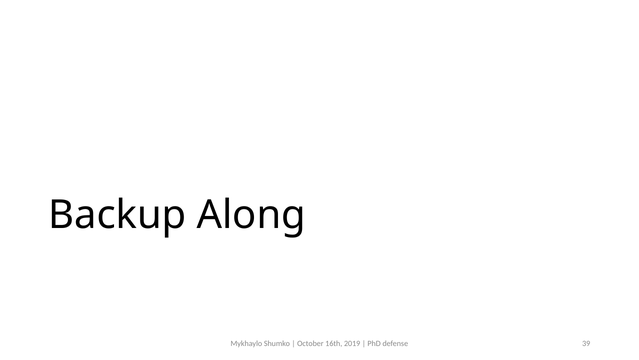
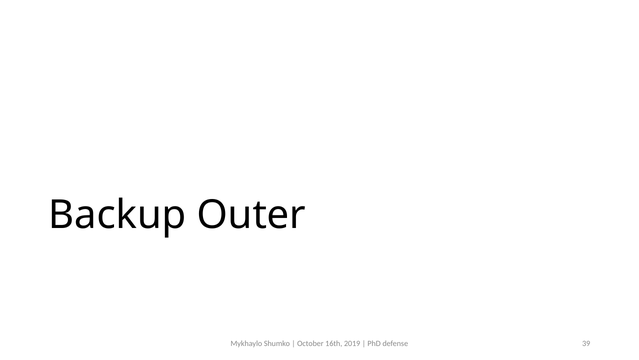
Along: Along -> Outer (251, 215)
